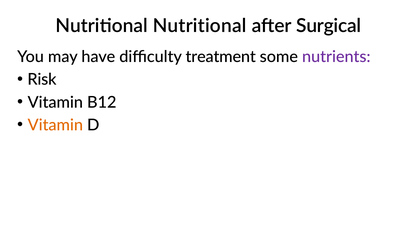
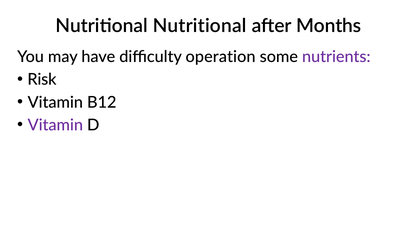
Surgical: Surgical -> Months (329, 26)
treatment: treatment -> operation (221, 57)
Vitamin colour: orange -> purple (55, 125)
